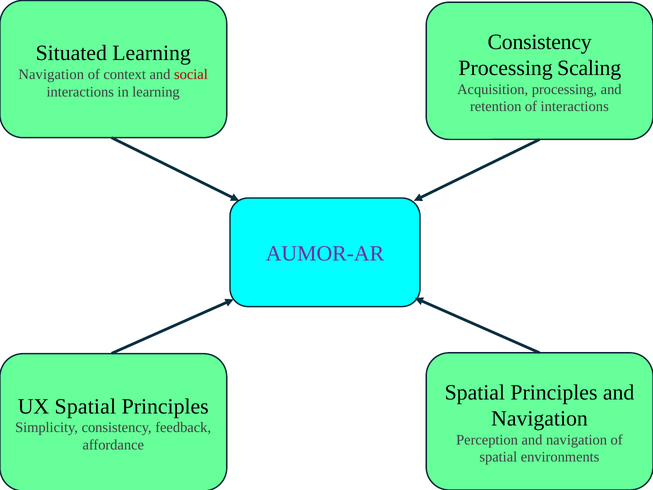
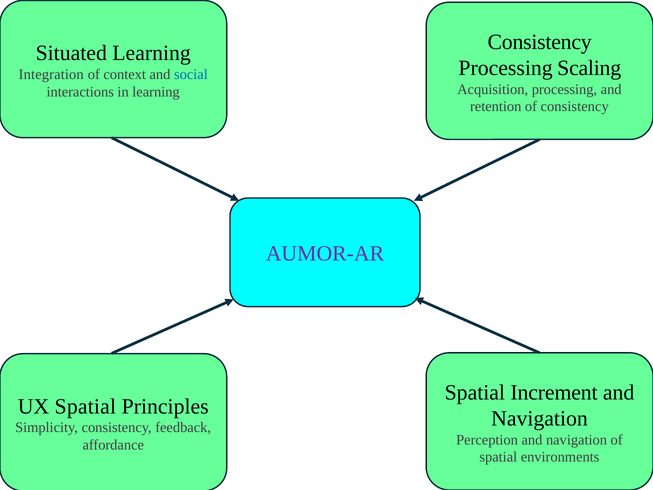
Navigation: Navigation -> Integration (51, 74)
social colour: red -> blue (191, 74)
of interactions: interactions -> consistency (575, 107)
Principles: Principles -> Increment (554, 392)
